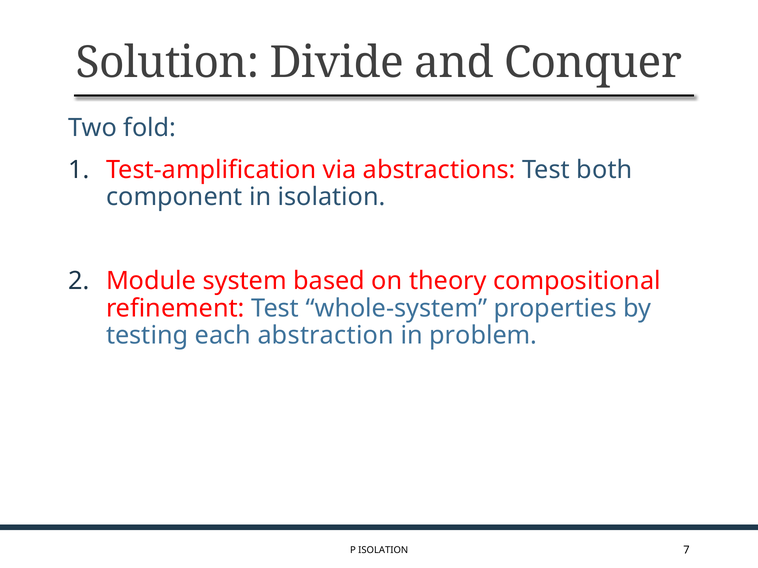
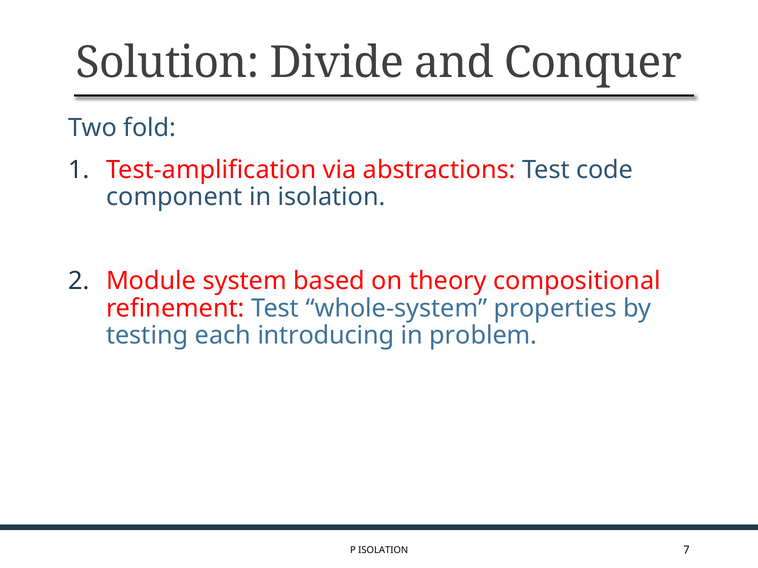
both: both -> code (605, 170)
abstraction: abstraction -> introducing (326, 336)
